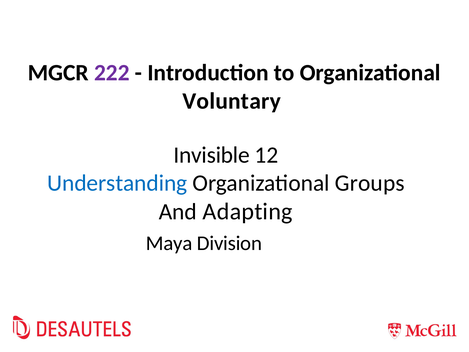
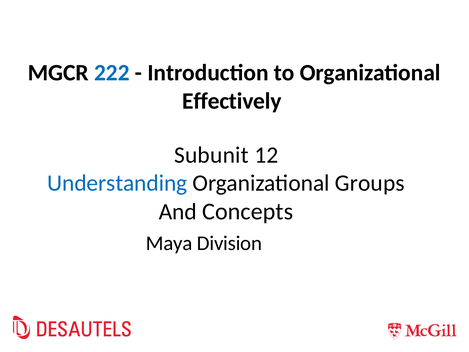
222 colour: purple -> blue (112, 73)
Voluntary: Voluntary -> Effectively (232, 101)
Invisible: Invisible -> Subunit (211, 155)
Adapting: Adapting -> Concepts (248, 212)
